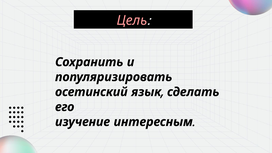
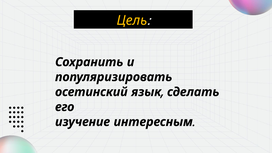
Цель colour: pink -> yellow (132, 20)
